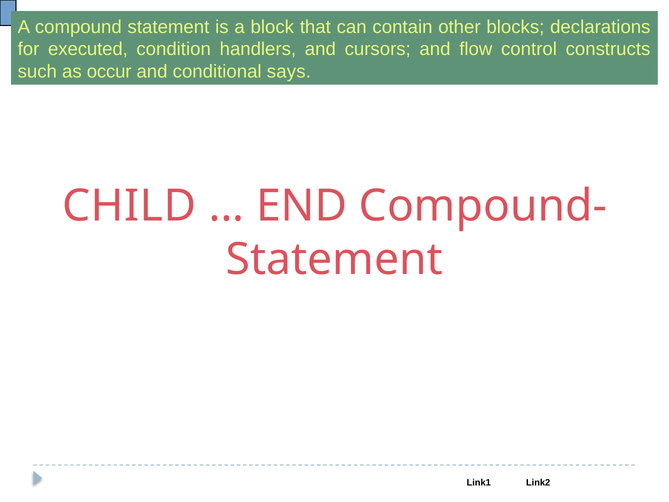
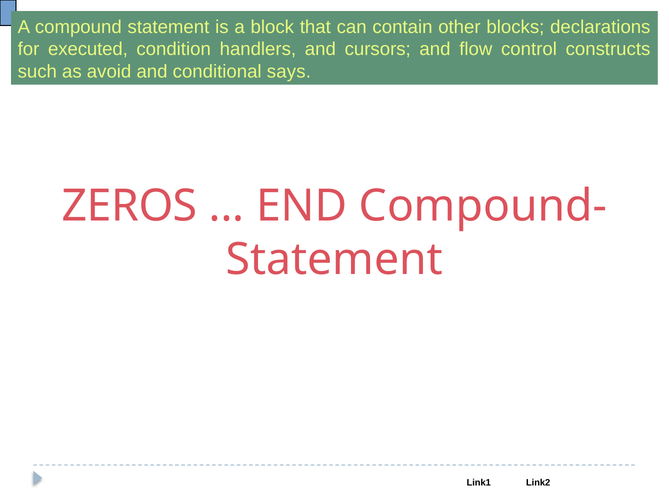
occur: occur -> avoid (109, 71)
CHILD: CHILD -> ZEROS (130, 206)
